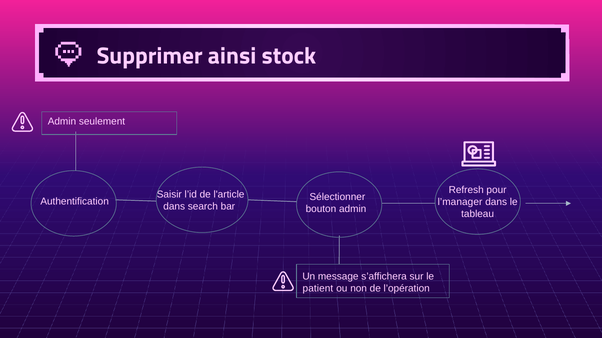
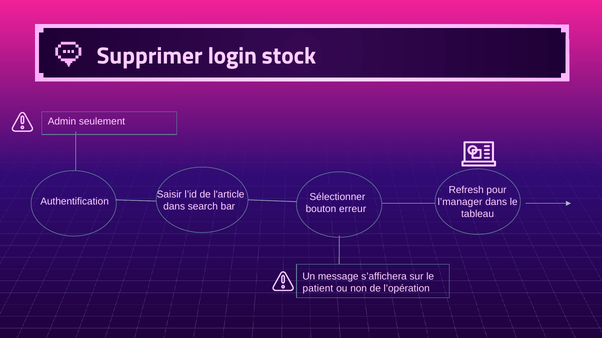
ainsi: ainsi -> login (232, 56)
bouton admin: admin -> erreur (353, 209)
